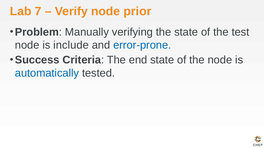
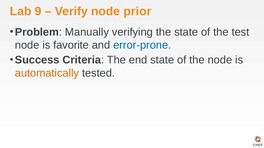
7: 7 -> 9 (38, 11)
include: include -> favorite (71, 45)
automatically colour: blue -> orange (47, 73)
